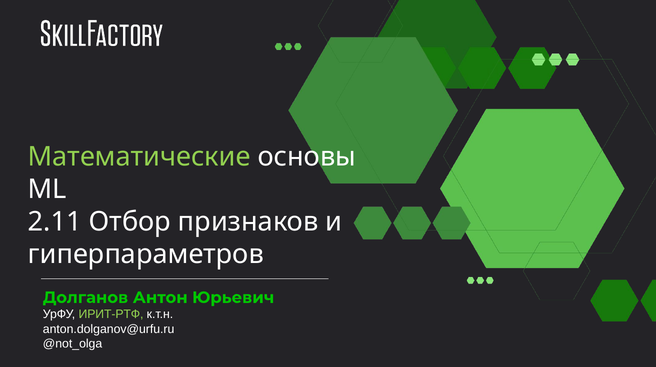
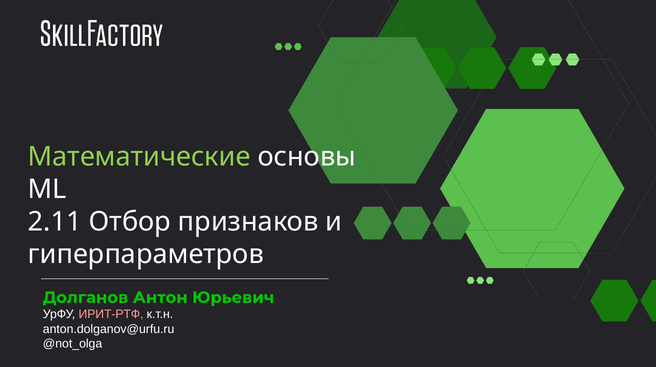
ИРИТ-РТФ colour: light green -> pink (111, 314)
